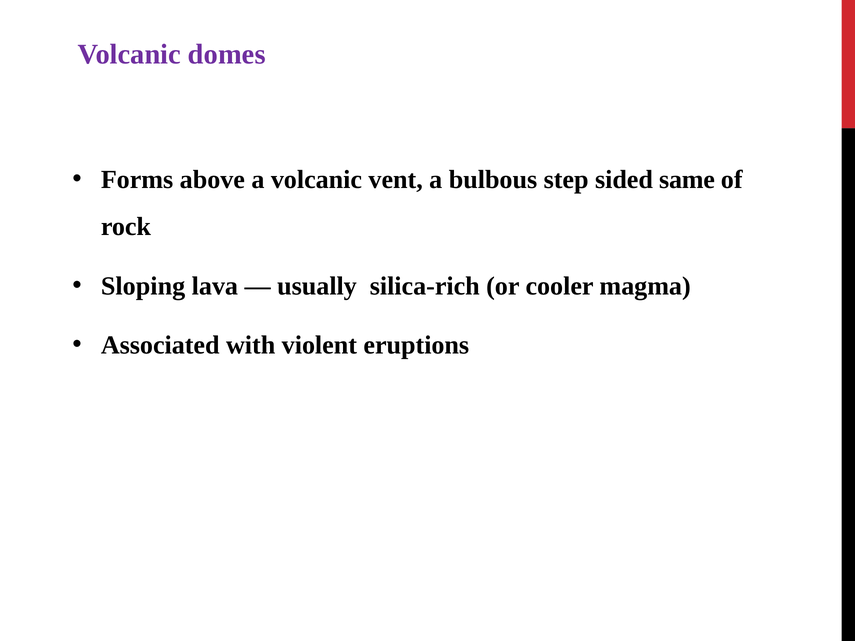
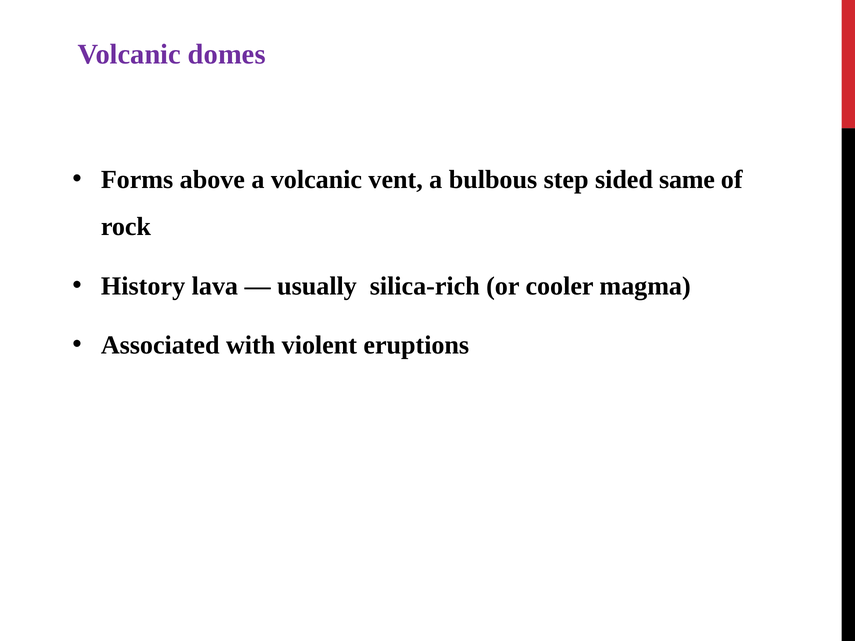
Sloping: Sloping -> History (143, 286)
